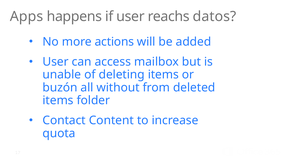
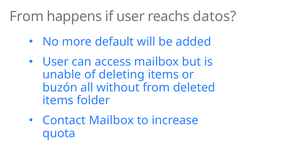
Apps: Apps -> From (27, 16)
actions: actions -> default (114, 42)
Contact Content: Content -> Mailbox (111, 121)
